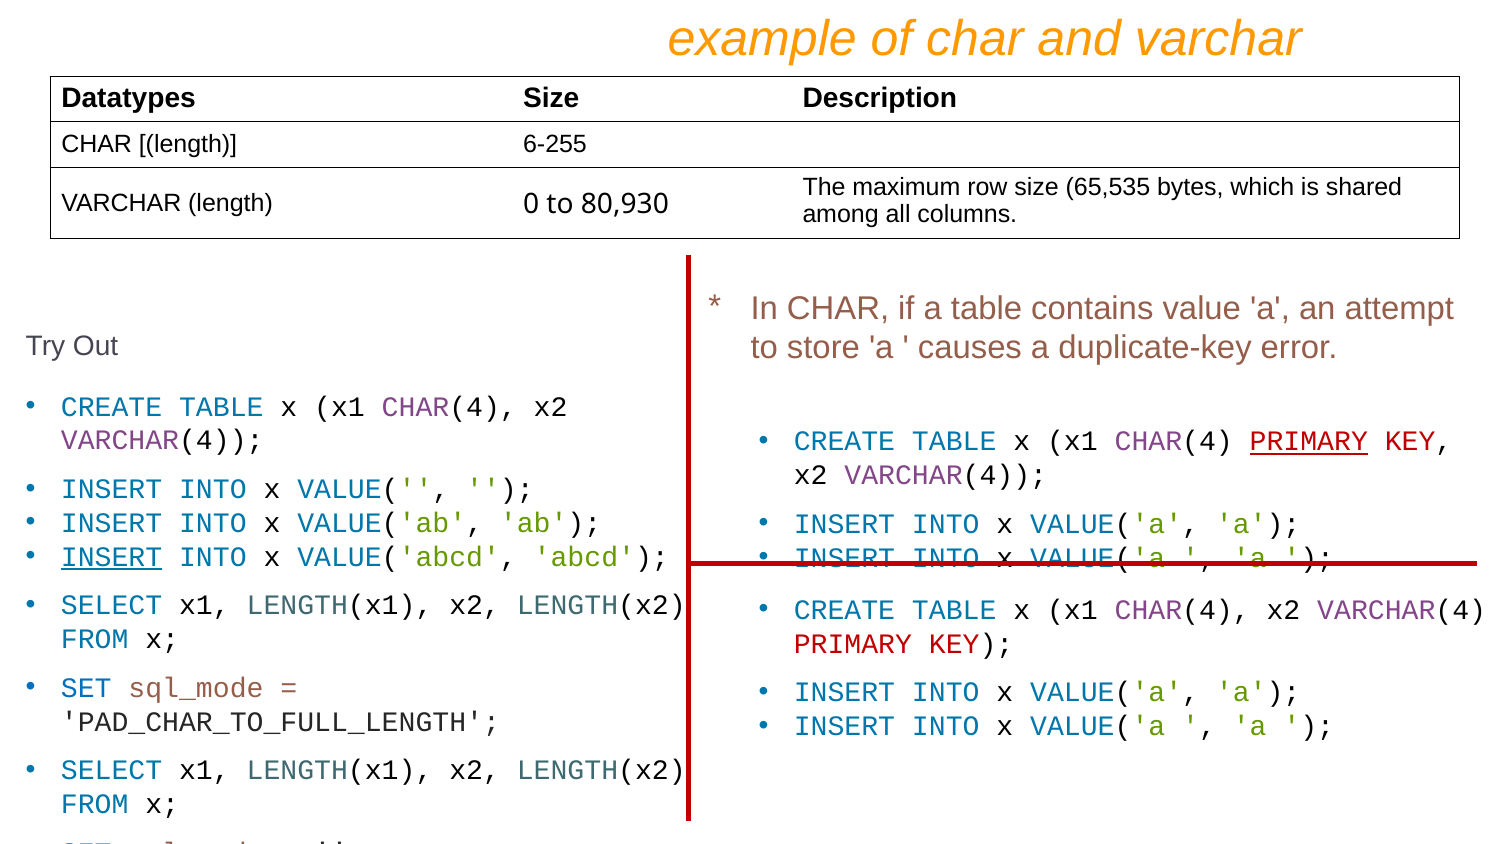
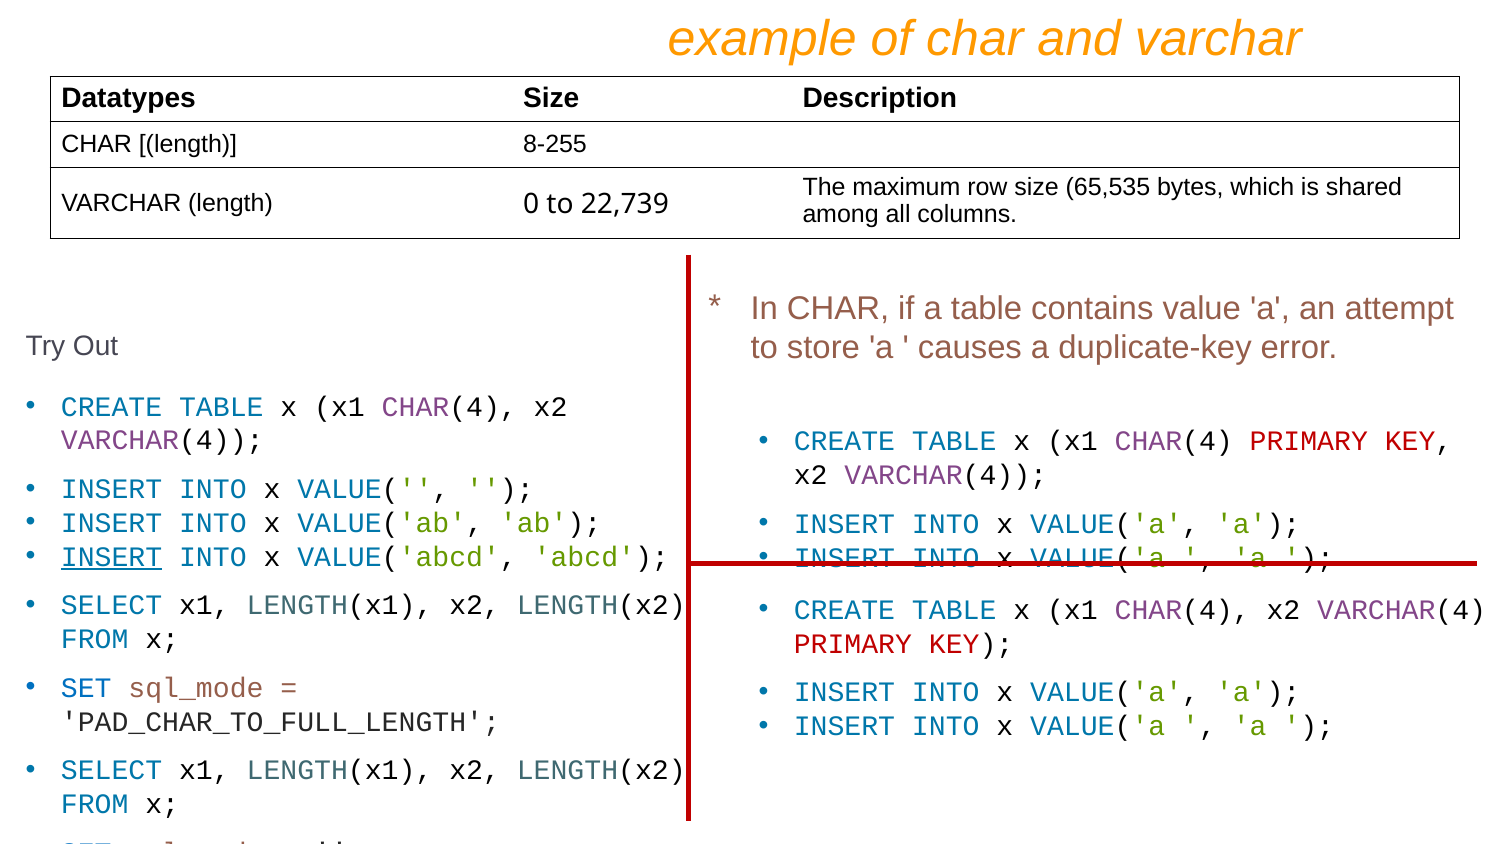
6-255: 6-255 -> 8-255 (555, 145)
80,930: 80,930 -> 22,739 (625, 204)
PRIMARY underline: present -> none (1309, 442)
